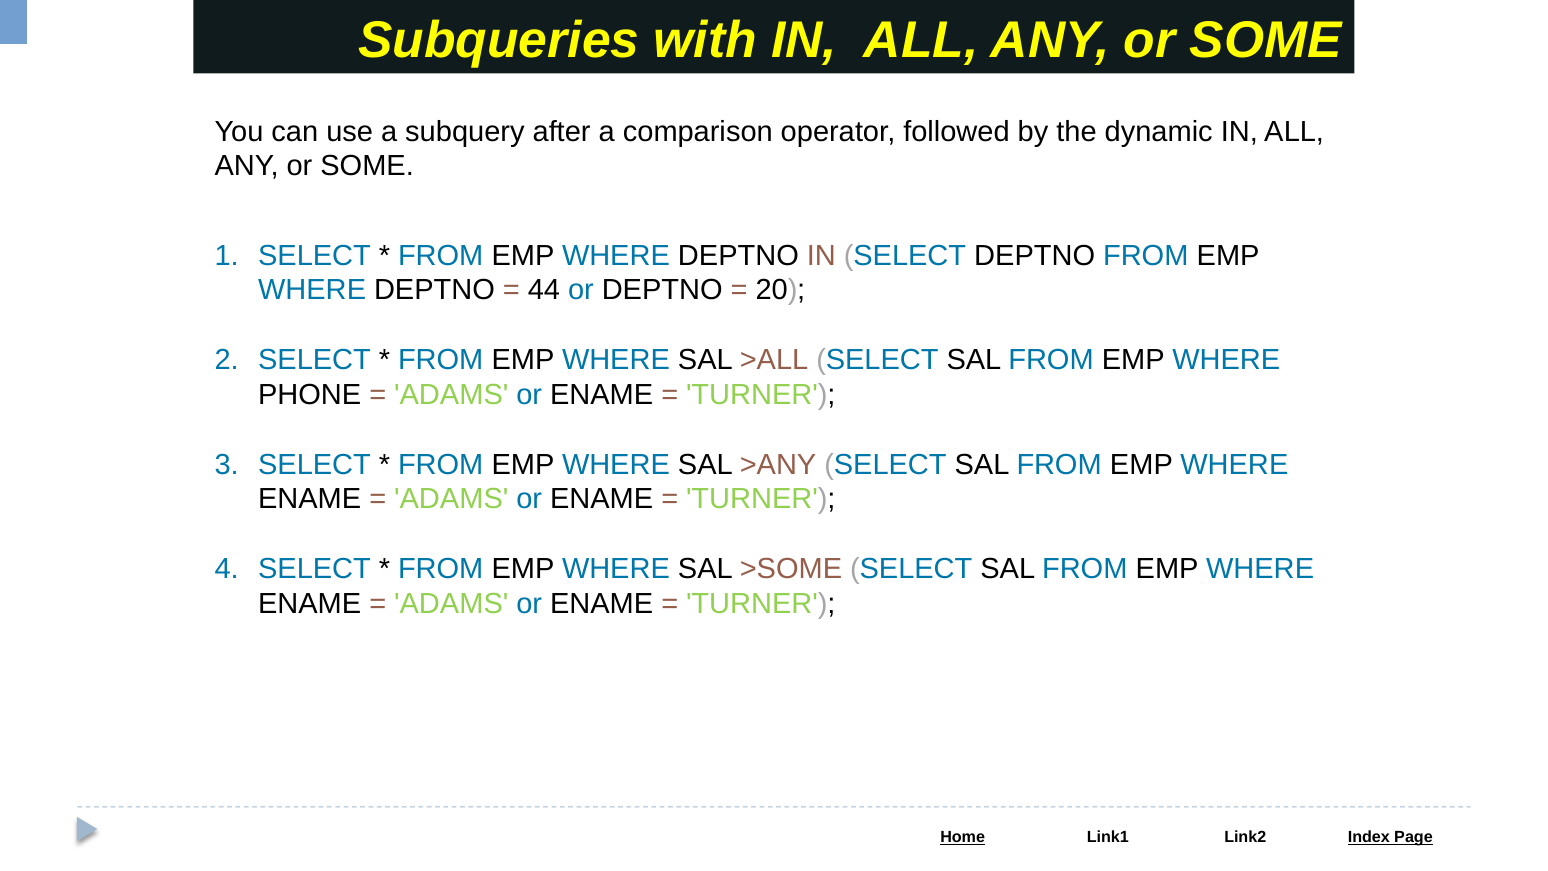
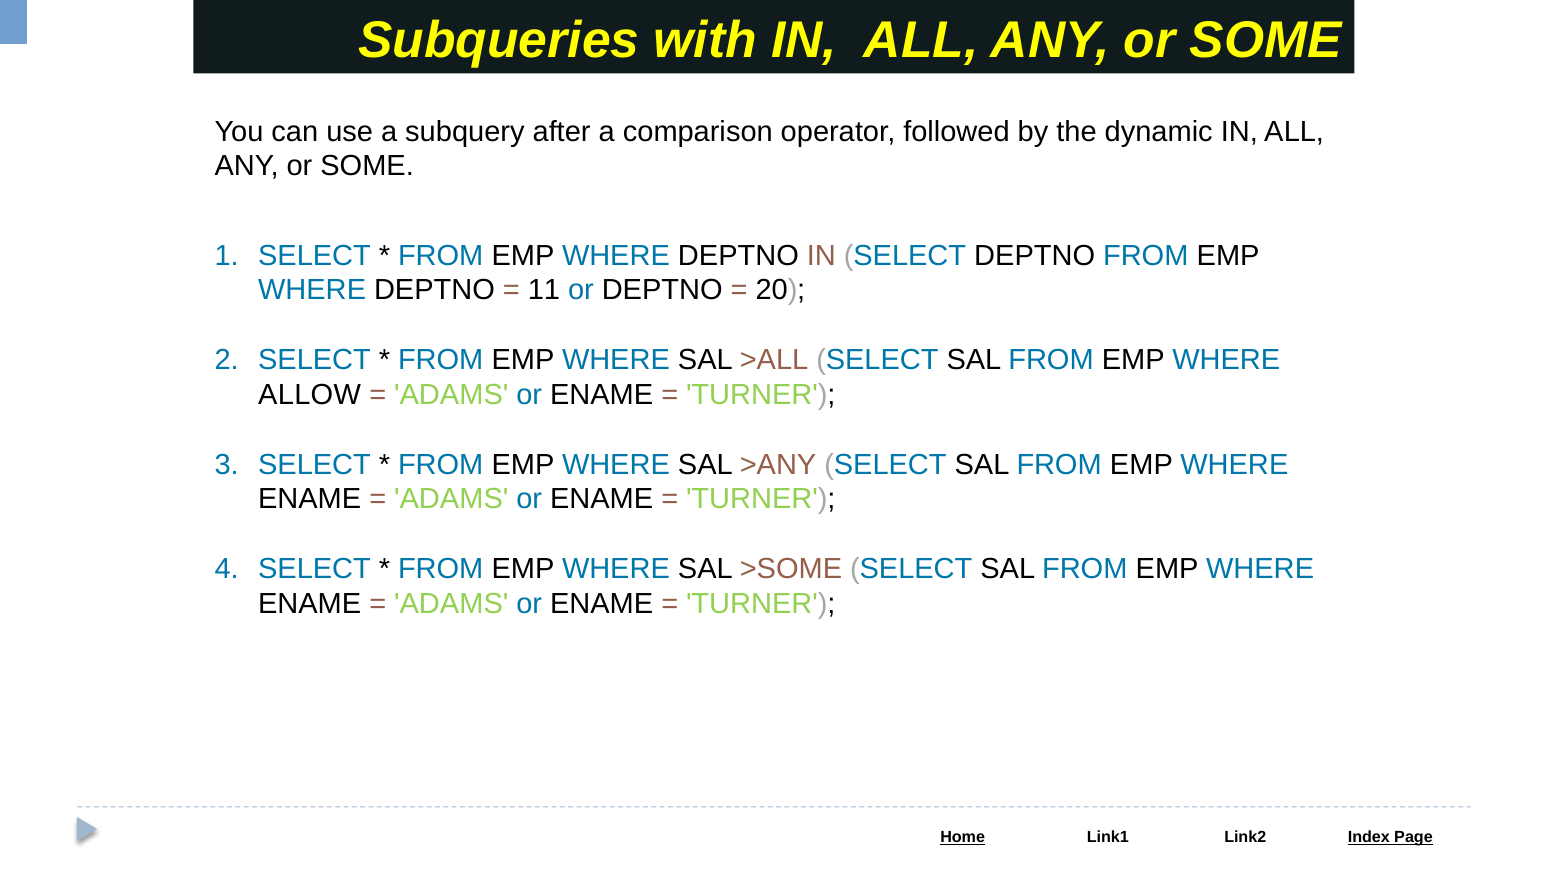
44: 44 -> 11 (544, 290)
PHONE: PHONE -> ALLOW (310, 395)
